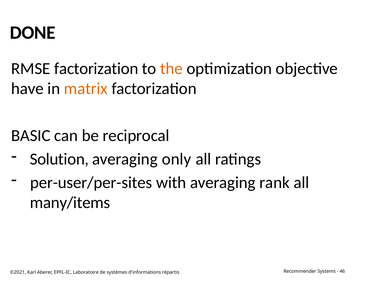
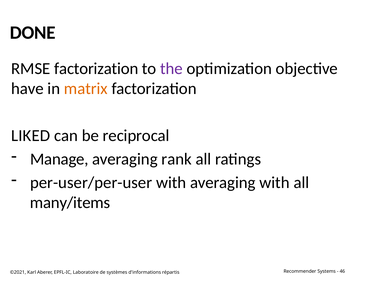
the colour: orange -> purple (171, 68)
BASIC: BASIC -> LIKED (31, 135)
Solution: Solution -> Manage (59, 159)
only: only -> rank (177, 159)
per-user/per-sites: per-user/per-sites -> per-user/per-user (91, 182)
averaging rank: rank -> with (275, 182)
